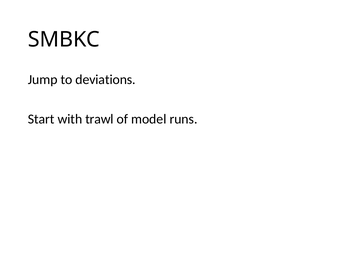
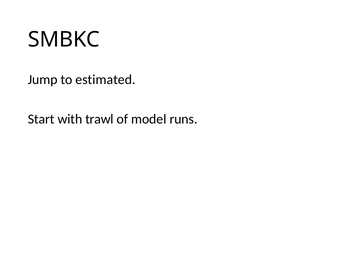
deviations: deviations -> estimated (105, 80)
